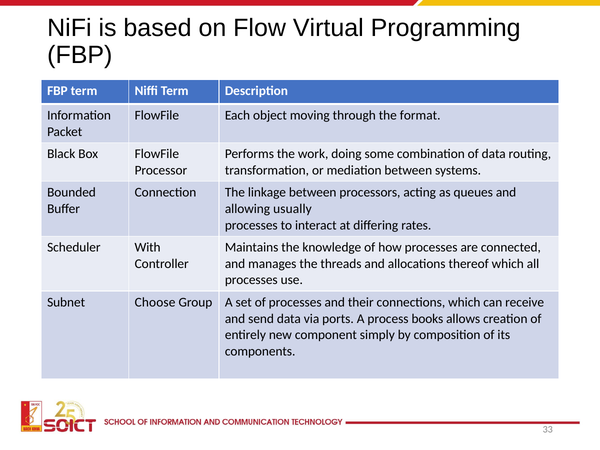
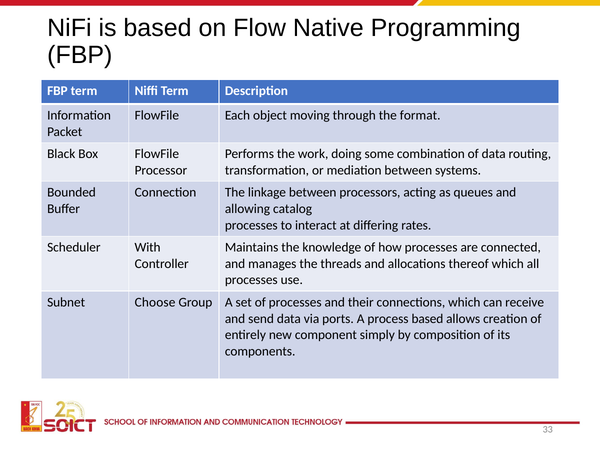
Virtual: Virtual -> Native (328, 28)
usually: usually -> catalog (293, 209)
process books: books -> based (427, 319)
